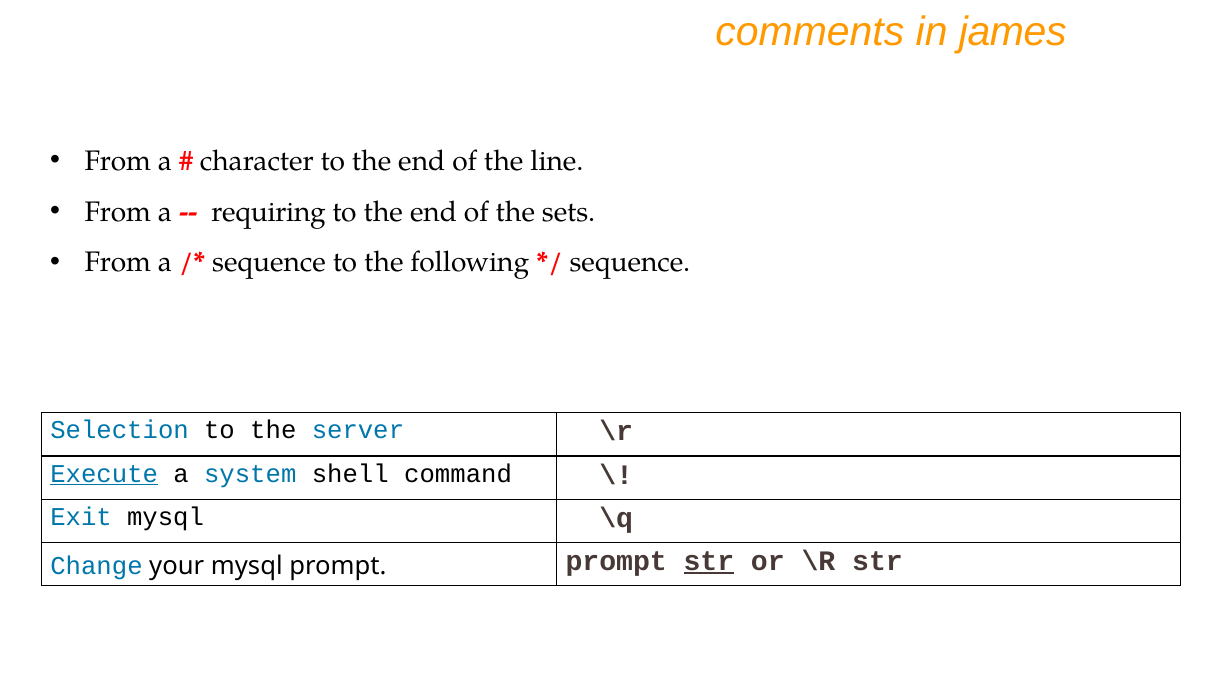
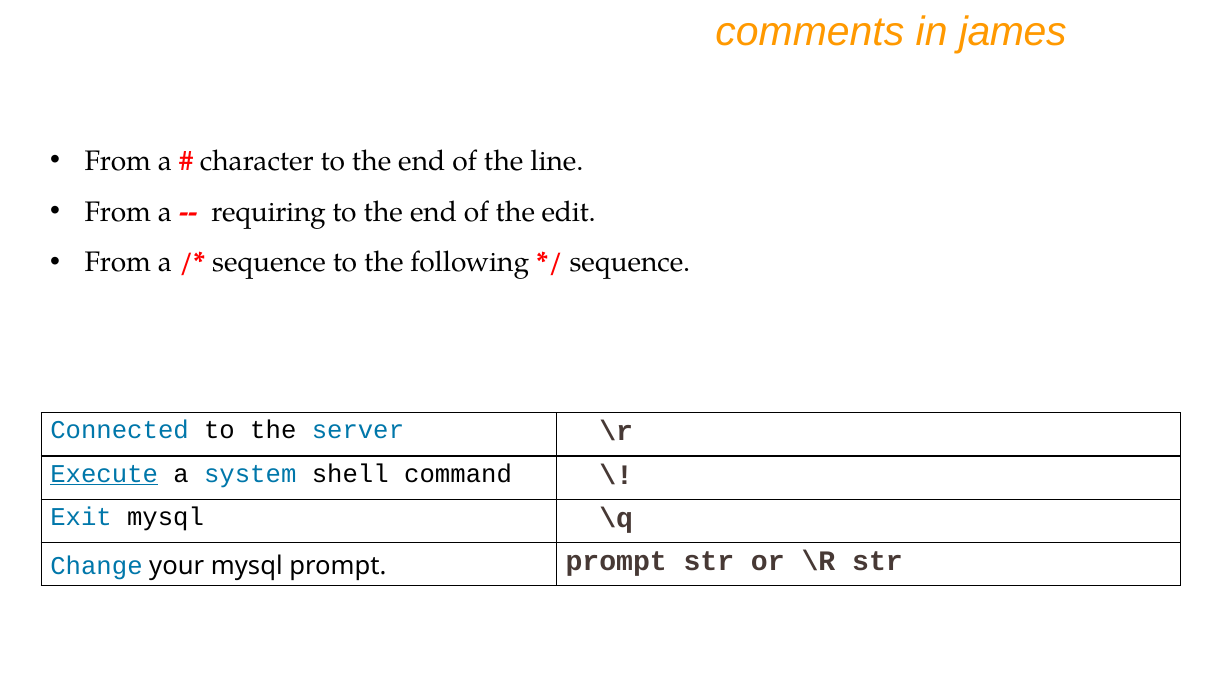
sets: sets -> edit (569, 212)
Selection: Selection -> Connected (120, 430)
str underline: present -> none (709, 560)
